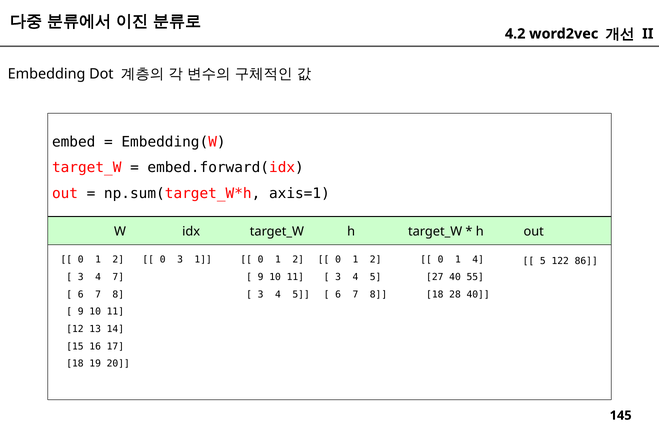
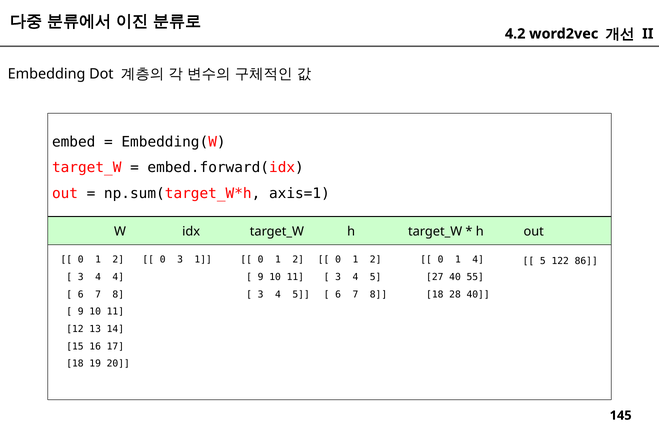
4 7: 7 -> 4 (118, 277)
